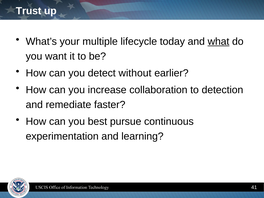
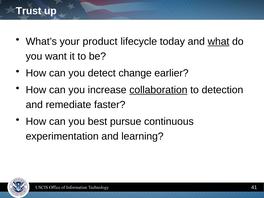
multiple: multiple -> product (100, 41)
without: without -> change (135, 73)
collaboration underline: none -> present (158, 90)
